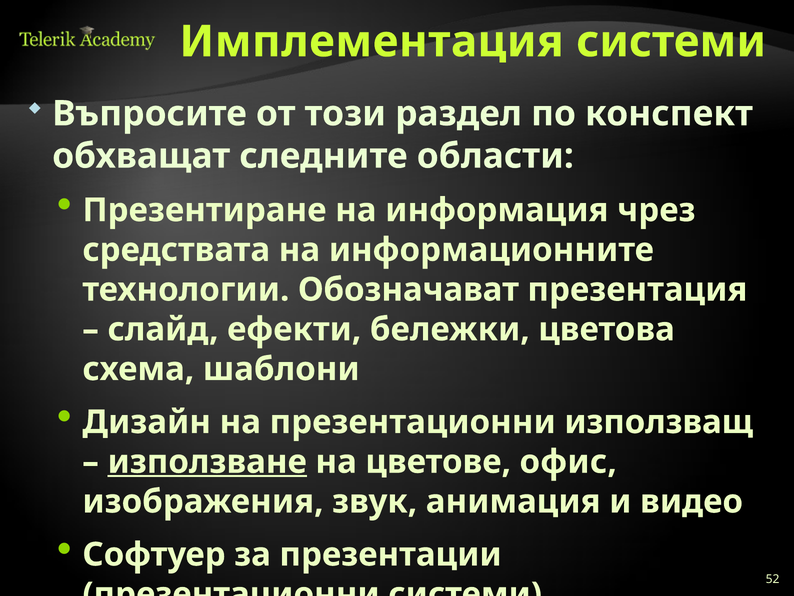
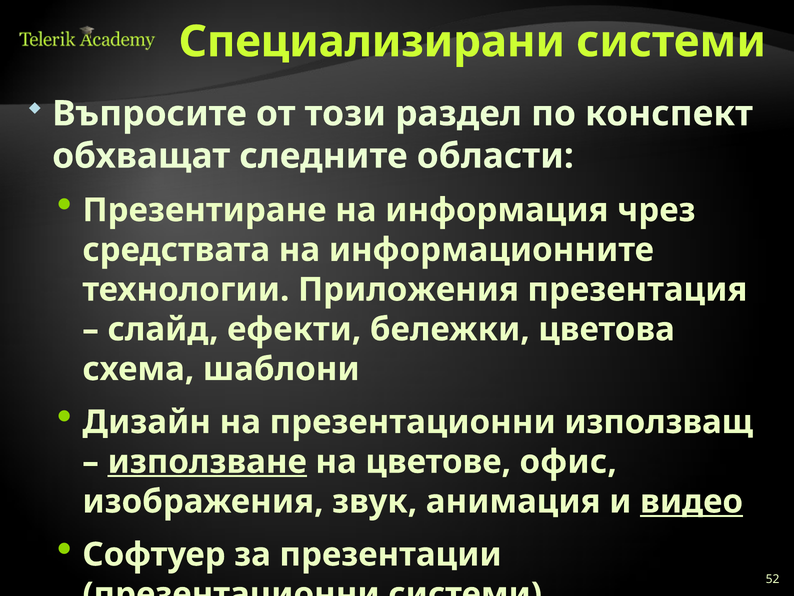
Имплементация: Имплементация -> Специализирани (372, 42)
Обозначават: Обозначават -> Приложения (408, 289)
видео underline: none -> present (692, 501)
